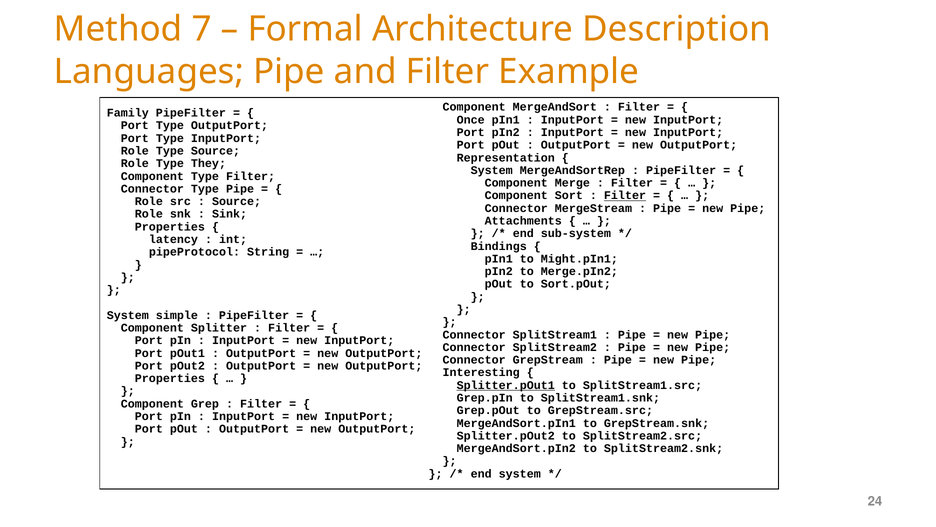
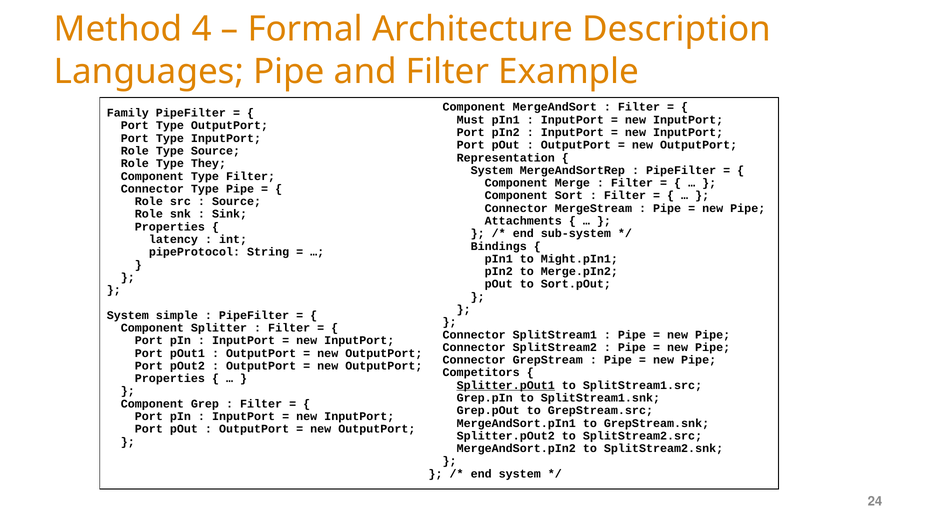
7: 7 -> 4 (202, 29)
Once: Once -> Must (471, 120)
Filter underline: present -> none (625, 195)
Interesting: Interesting -> Competitors (481, 372)
